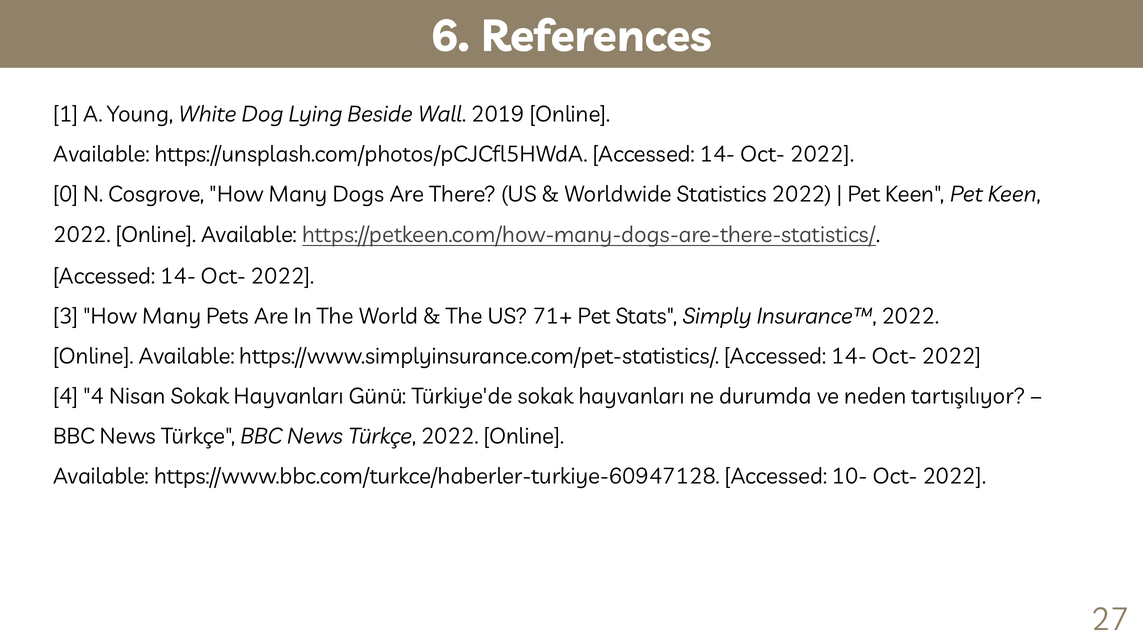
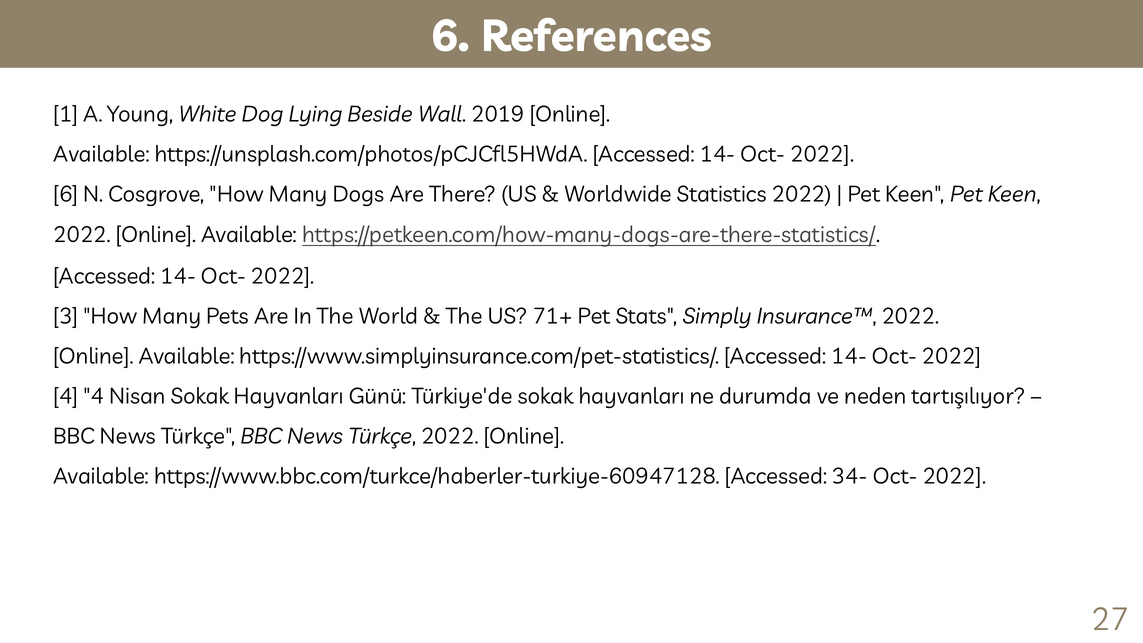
0: 0 -> 6 (66, 194)
10-: 10- -> 34- (850, 476)
